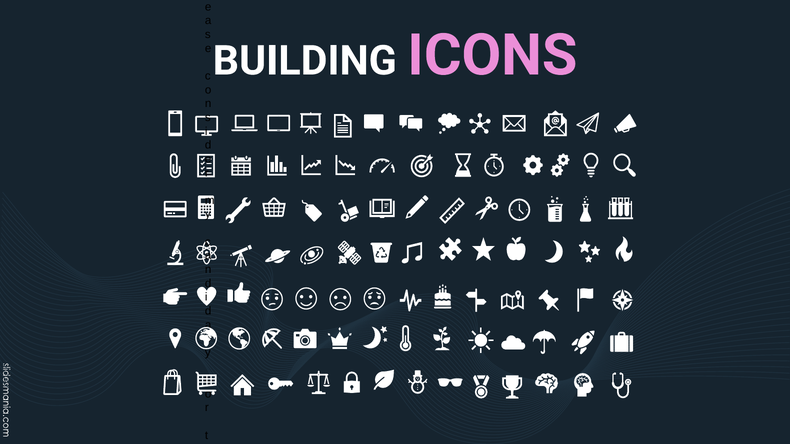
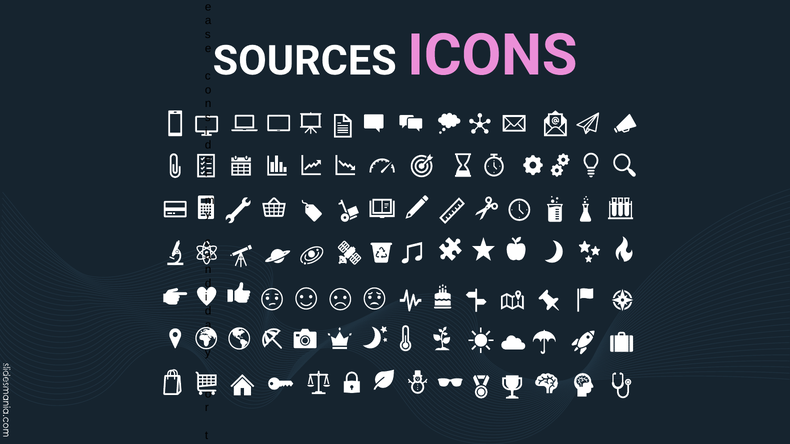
BUILDING: BUILDING -> SOURCES (305, 61)
